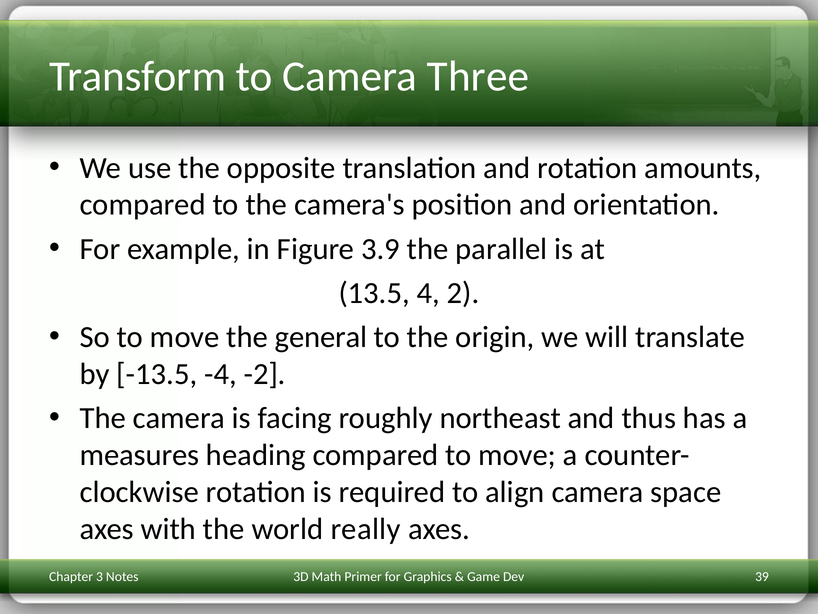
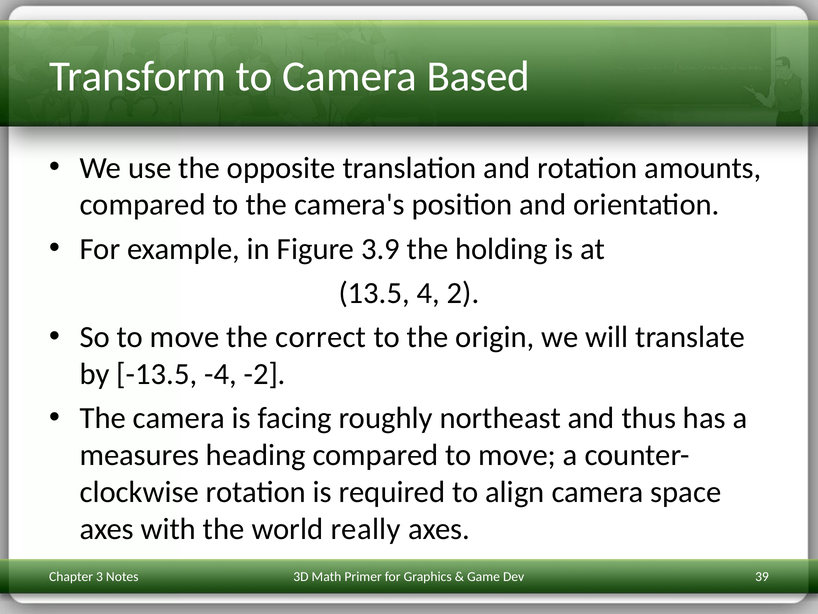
Three: Three -> Based (478, 77)
parallel: parallel -> holding (501, 249)
general: general -> correct (321, 337)
